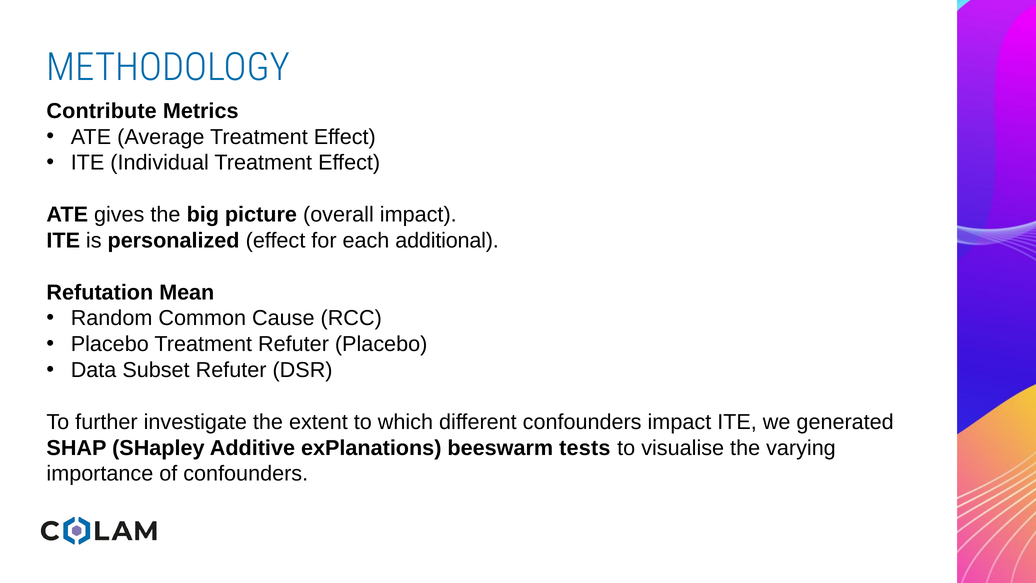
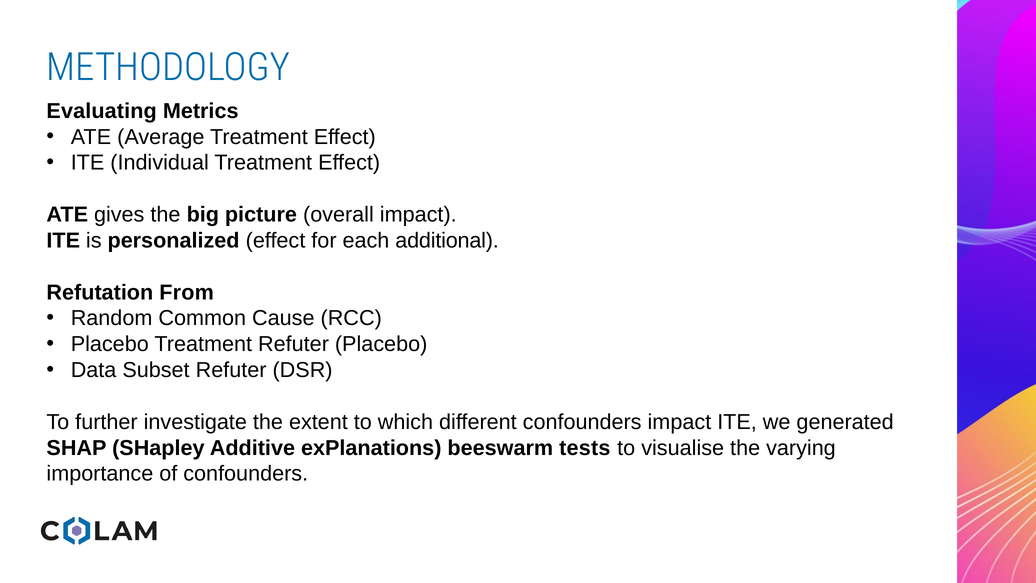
Contribute: Contribute -> Evaluating (102, 111)
Mean: Mean -> From (187, 292)
